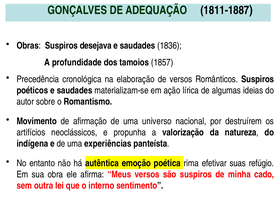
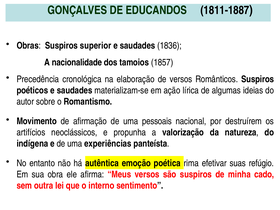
ADEQUAÇÃO: ADEQUAÇÃO -> EDUCANDOS (156, 10)
desejava: desejava -> superior (96, 46)
profundidade: profundidade -> nacionalidade (77, 62)
universo: universo -> pessoais (157, 121)
